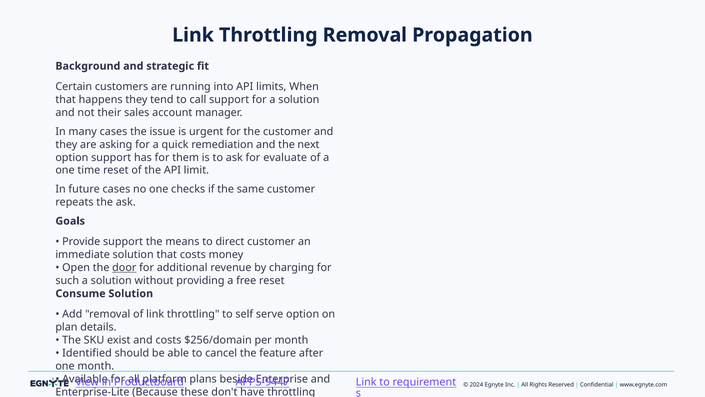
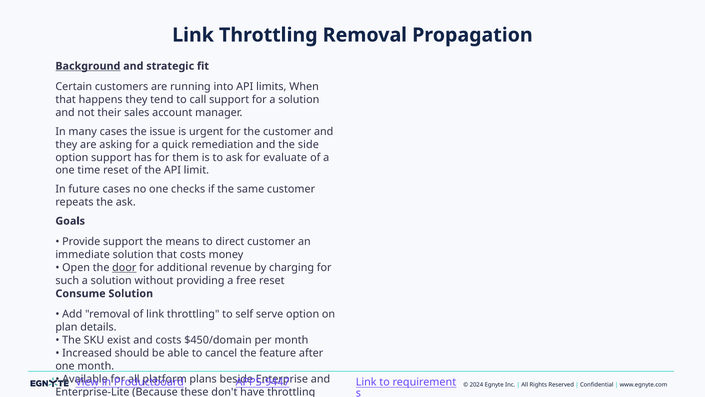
Background underline: none -> present (88, 66)
next: next -> side (308, 144)
$256/domain: $256/domain -> $450/domain (218, 340)
Identified: Identified -> Increased (87, 353)
